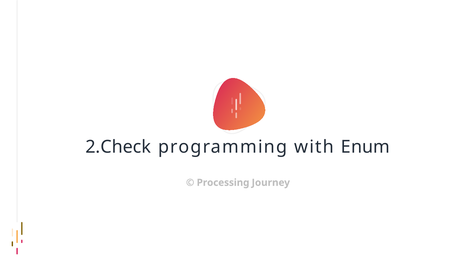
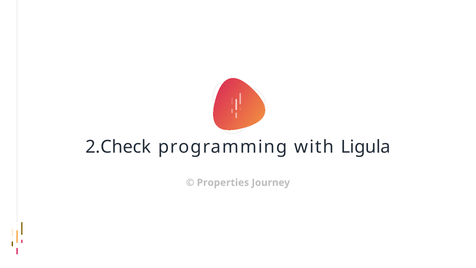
Enum: Enum -> Ligula (366, 147)
Processing: Processing -> Properties (223, 182)
